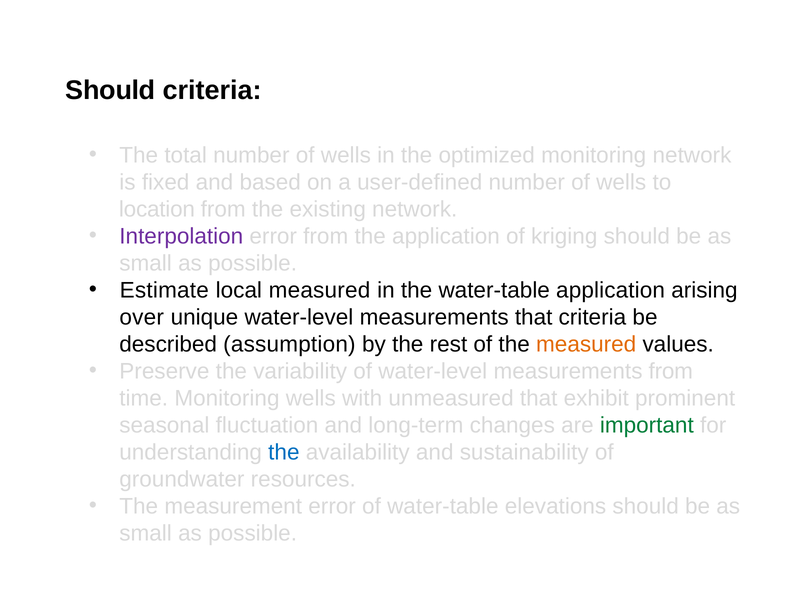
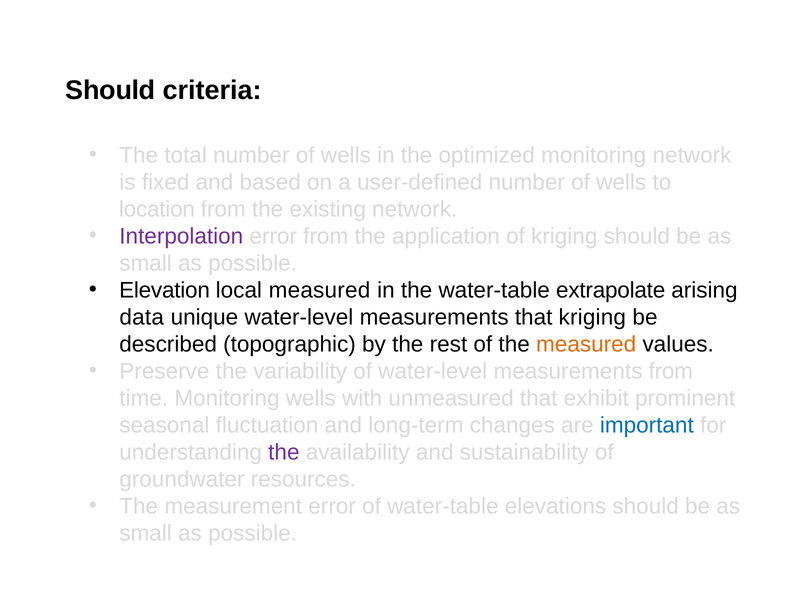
Estimate: Estimate -> Elevation (165, 290)
water-table application: application -> extrapolate (611, 290)
over: over -> data (142, 317)
that criteria: criteria -> kriging (592, 317)
assumption: assumption -> topographic (290, 345)
important colour: green -> blue (647, 426)
the colour: blue -> purple (284, 453)
